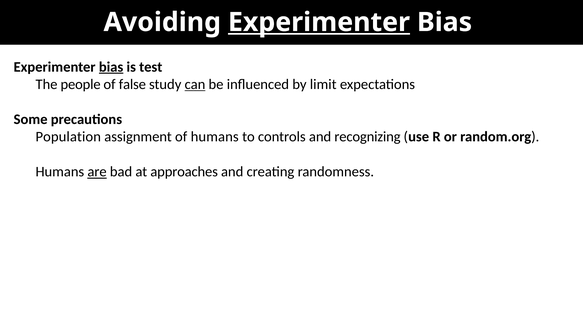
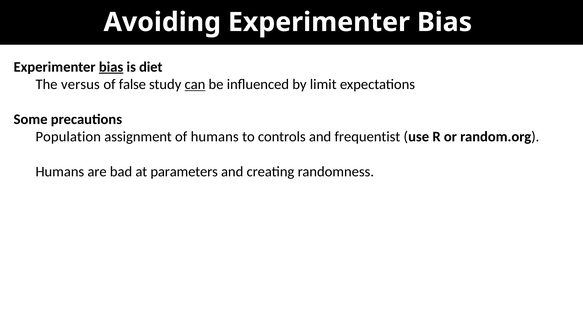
Experimenter underline: present -> none (319, 22)
test: test -> diet (151, 67)
people: people -> versus (80, 84)
recognizing: recognizing -> frequentist (367, 137)
are underline: present -> none (97, 172)
approaches: approaches -> parameters (184, 172)
